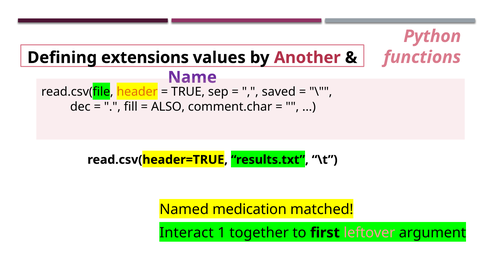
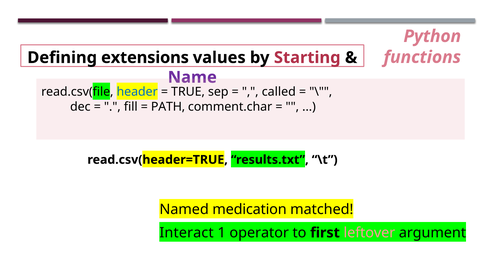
Another: Another -> Starting (307, 58)
header colour: orange -> blue (137, 92)
saved: saved -> called (279, 92)
ALSO: ALSO -> PATH (168, 107)
together: together -> operator (259, 233)
